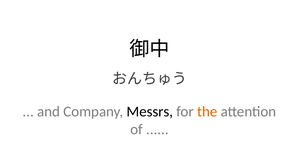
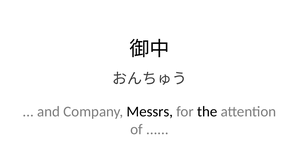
the colour: orange -> black (207, 112)
